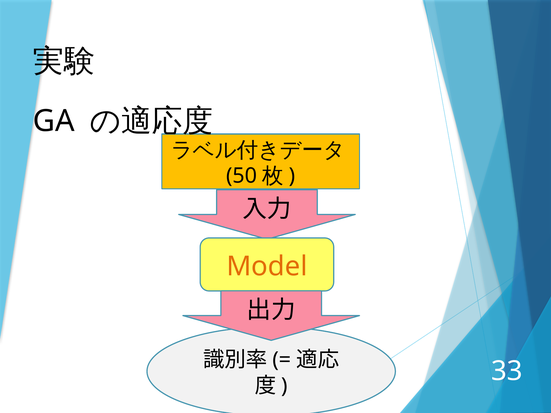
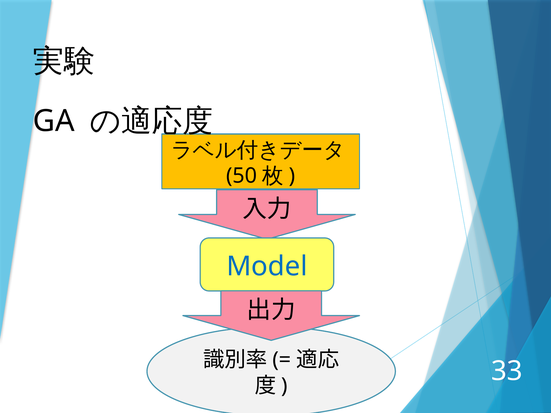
Model colour: orange -> blue (267, 267)
